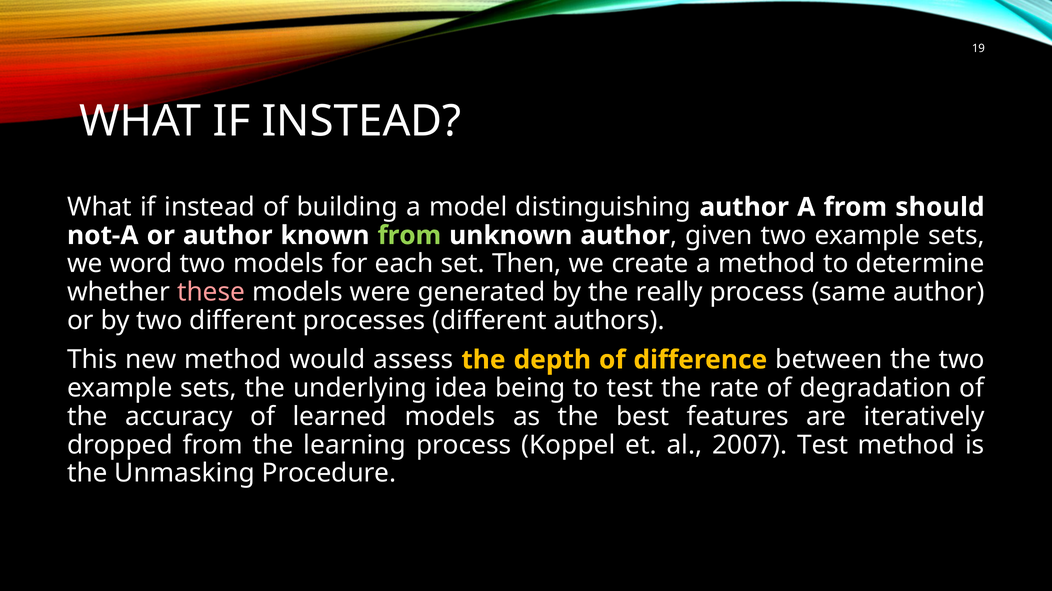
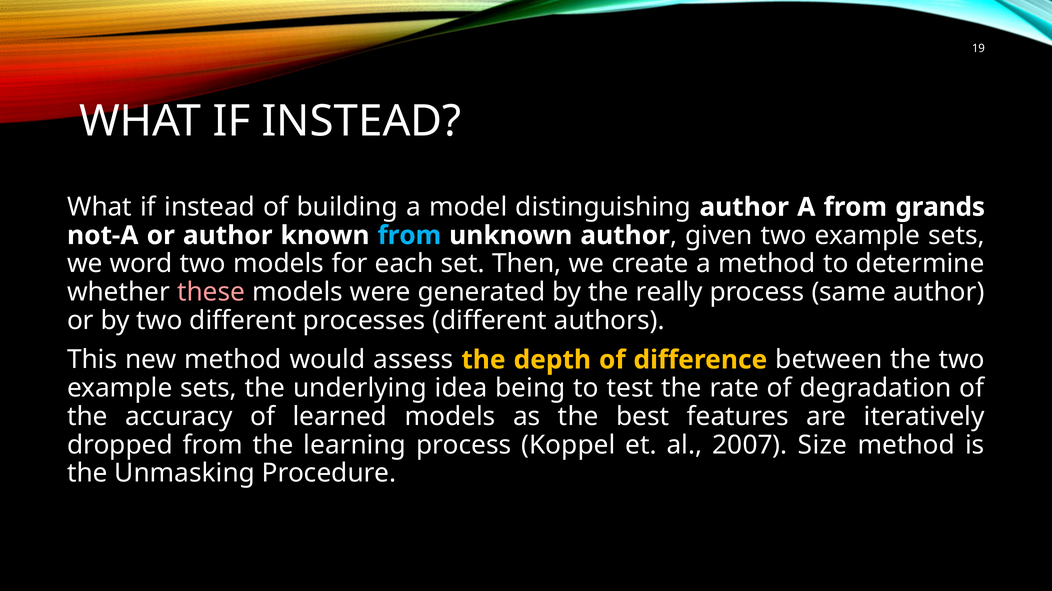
should: should -> grands (940, 207)
from colour: light green -> light blue (409, 236)
2007 Test: Test -> Size (822, 445)
